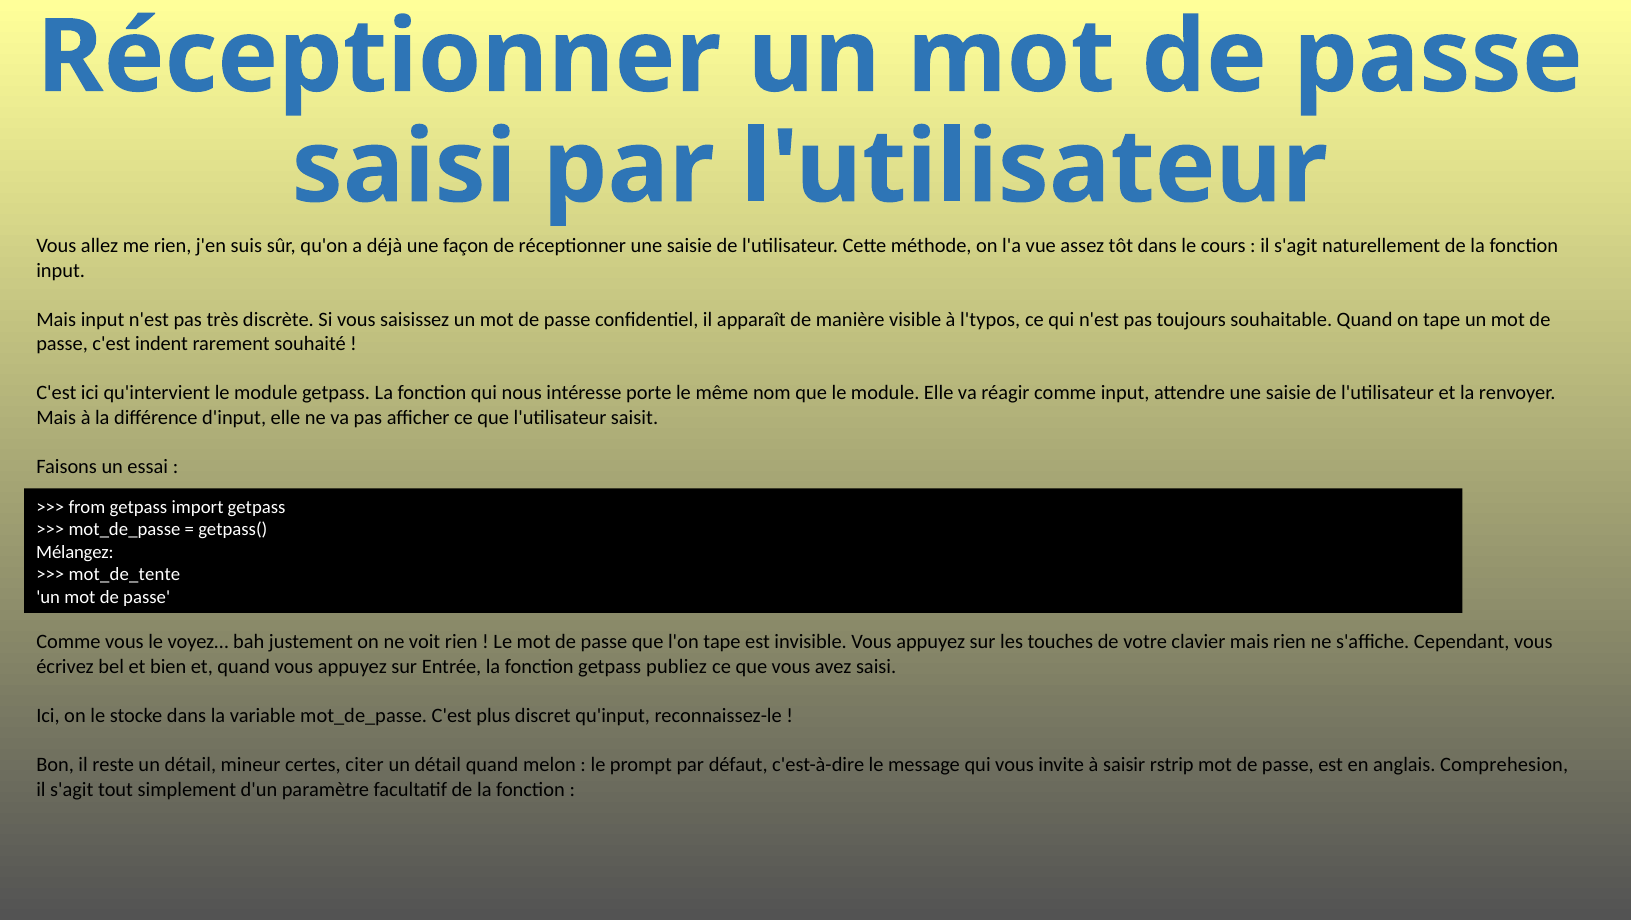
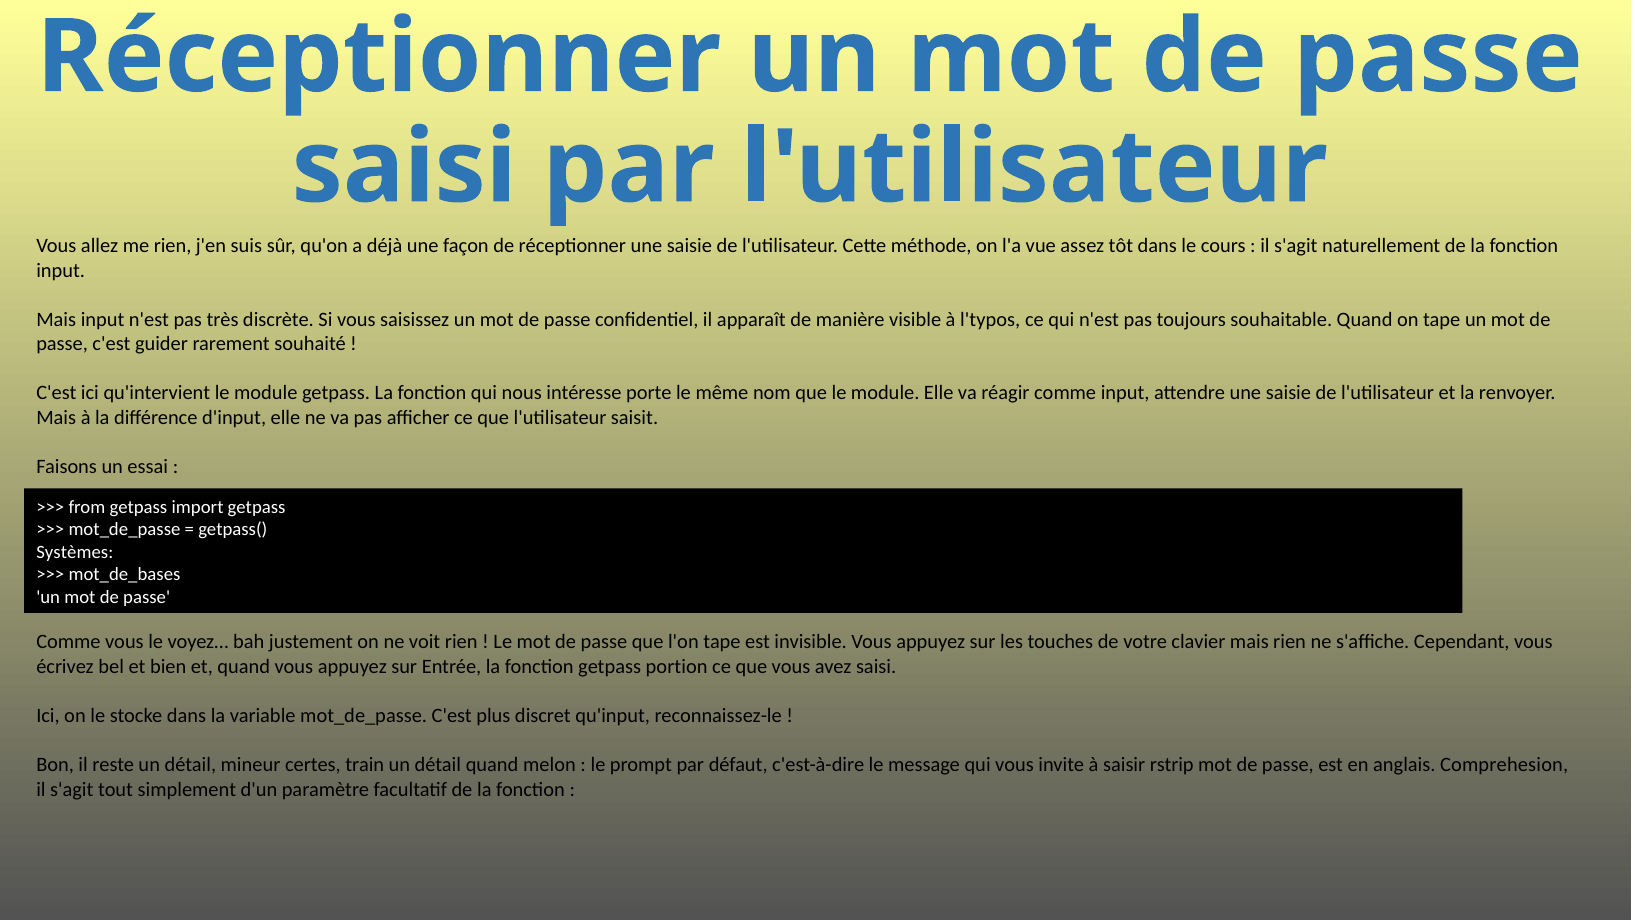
indent: indent -> guider (161, 344)
Mélangez: Mélangez -> Systèmes (75, 552)
mot_de_tente: mot_de_tente -> mot_de_bases (124, 574)
publiez: publiez -> portion (677, 666)
citer: citer -> train (365, 765)
